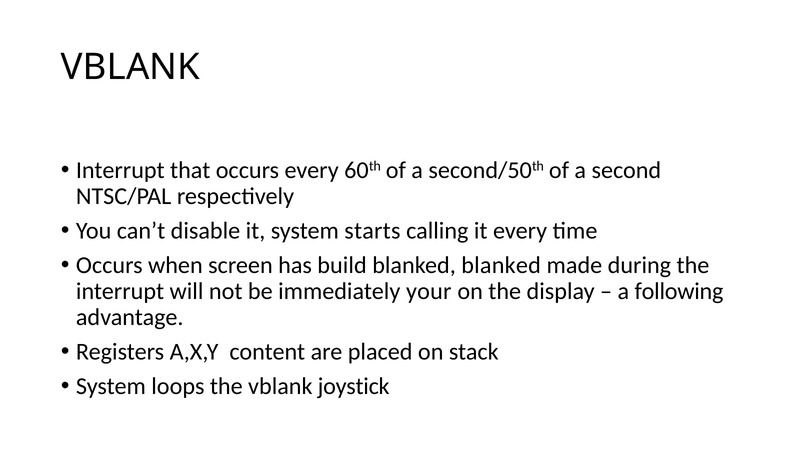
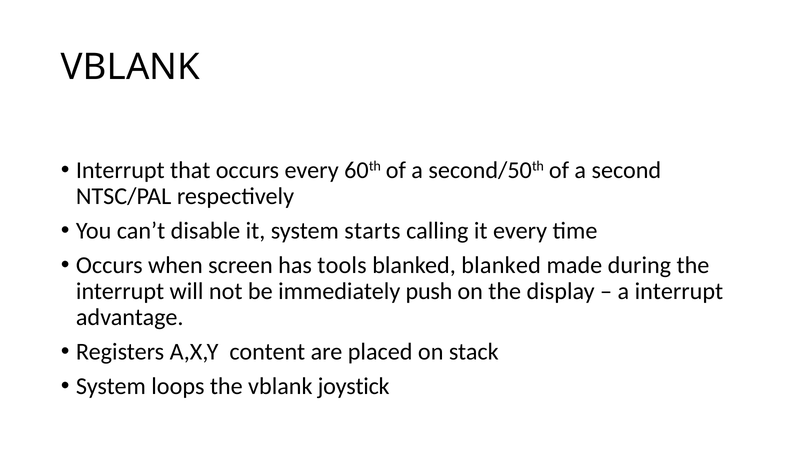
build: build -> tools (342, 265)
your: your -> push (429, 291)
a following: following -> interrupt (679, 291)
